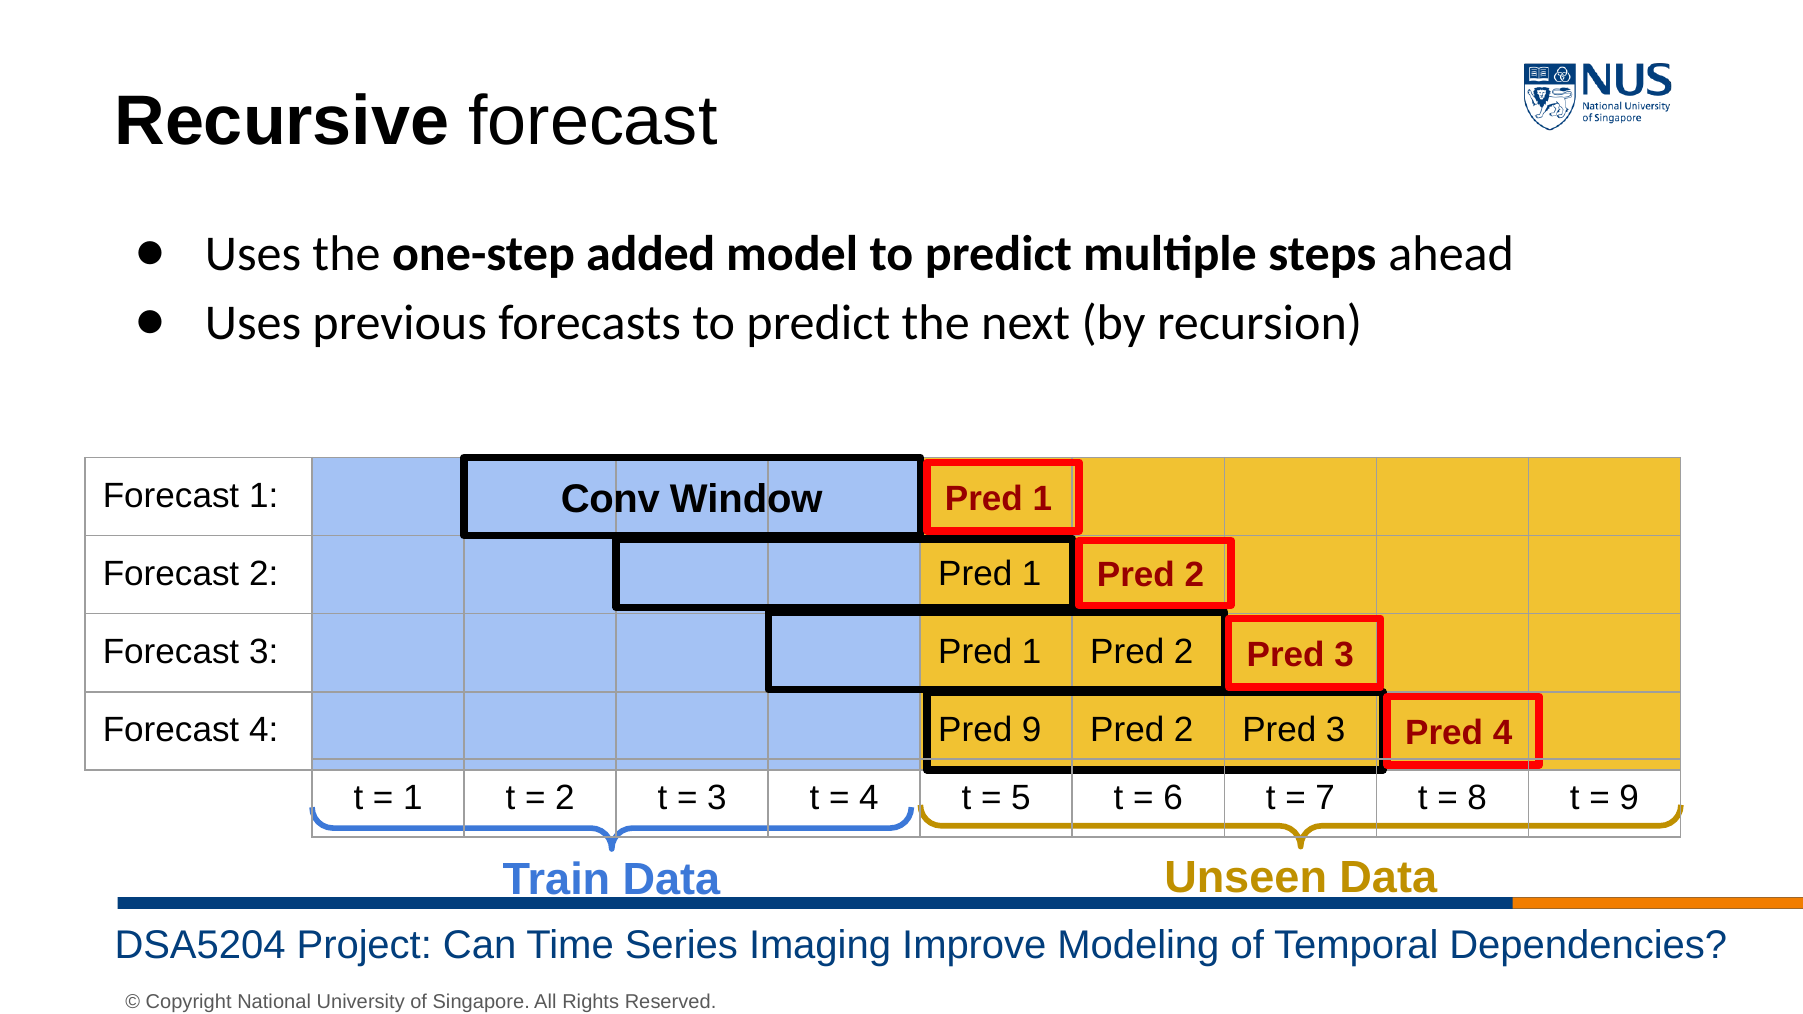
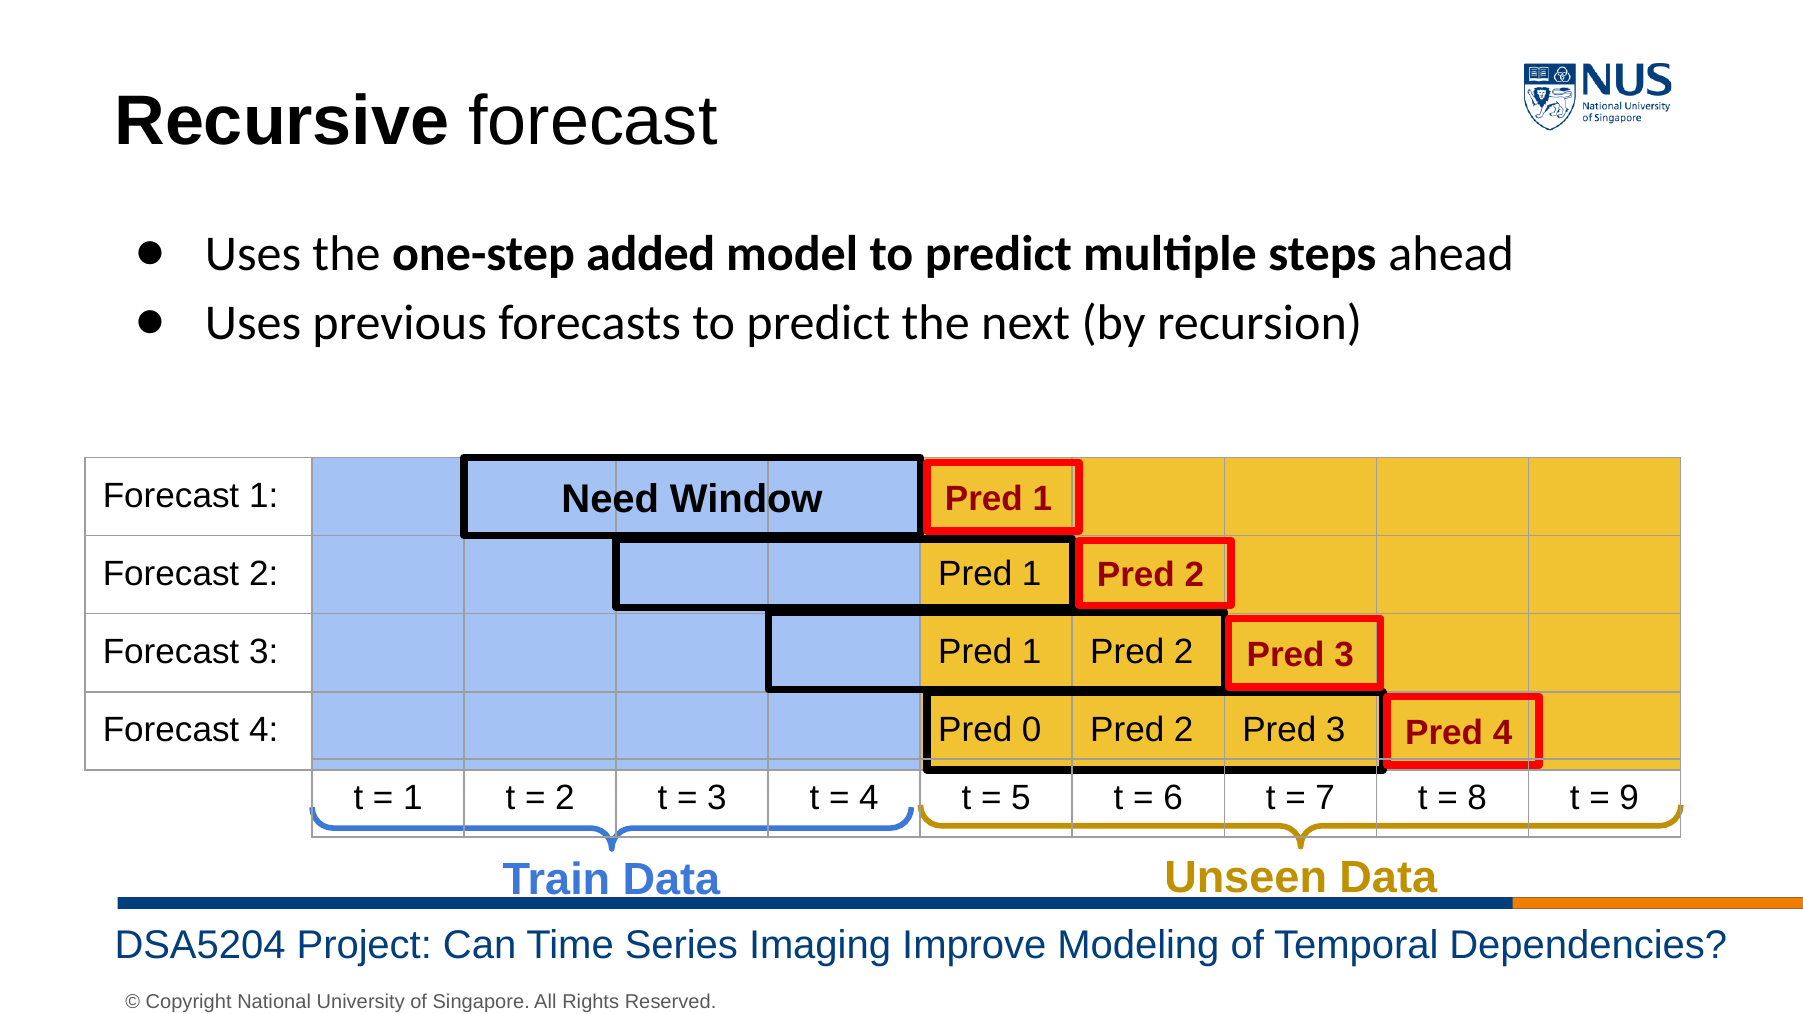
Conv: Conv -> Need (610, 500)
Pred 9: 9 -> 0 (1032, 730)
